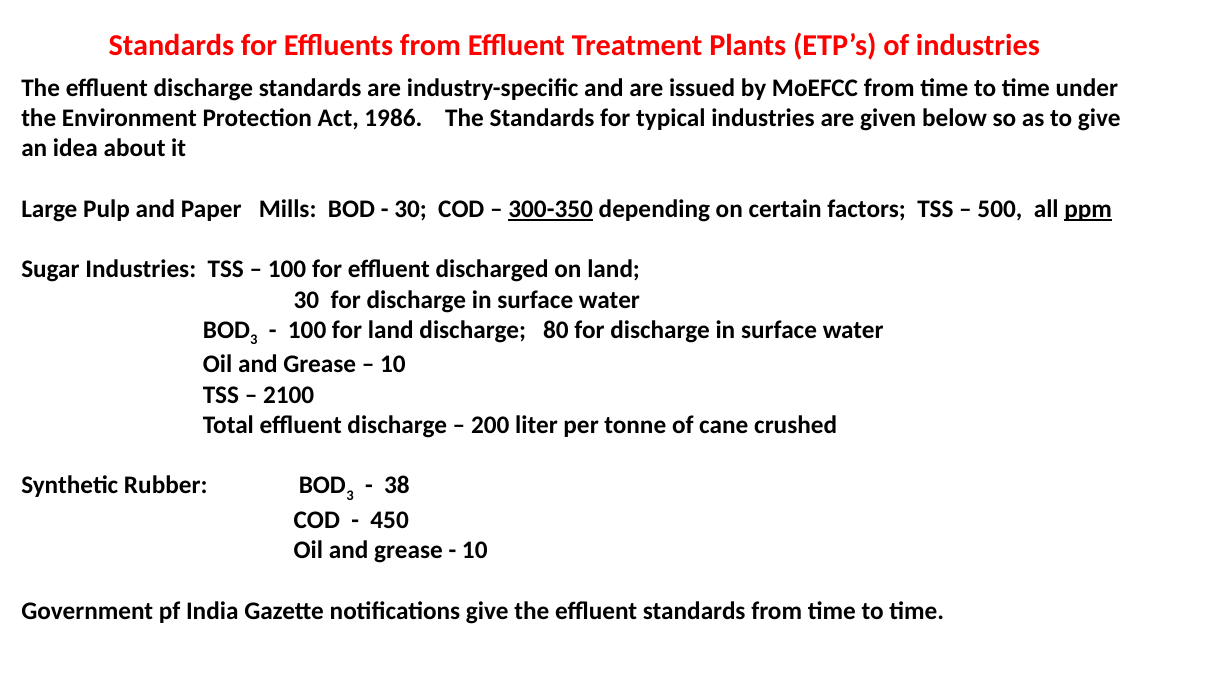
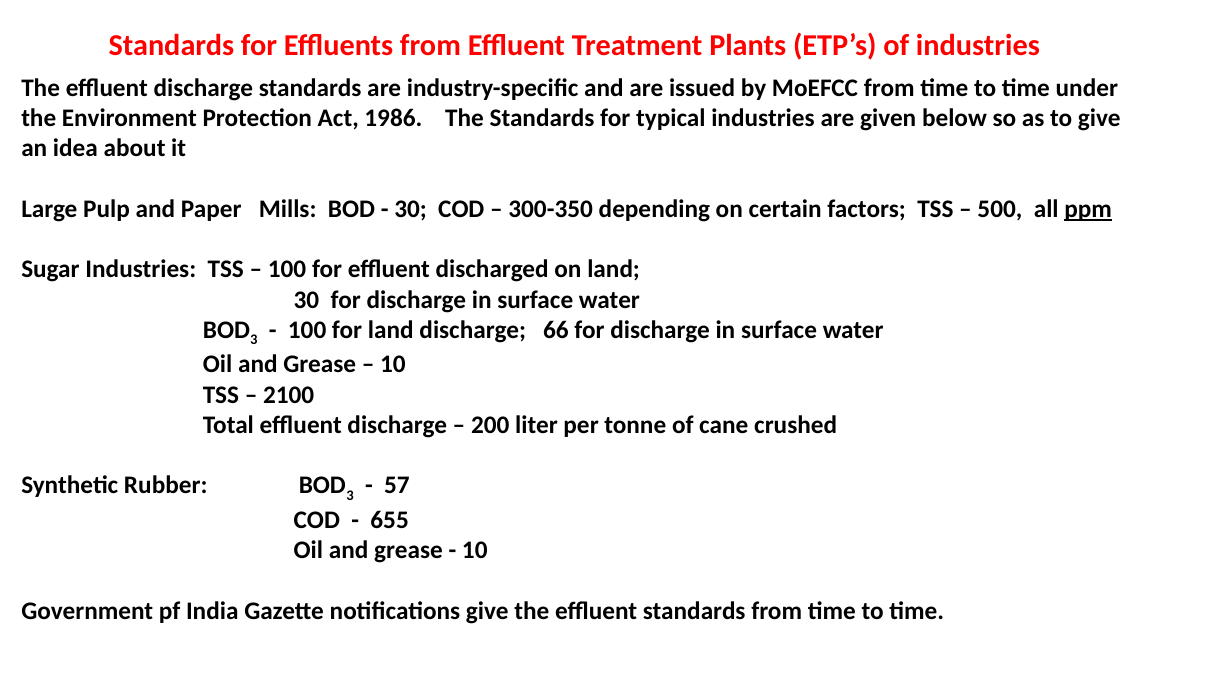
300-350 underline: present -> none (551, 209)
80: 80 -> 66 (556, 330)
38: 38 -> 57 (397, 486)
450: 450 -> 655 (390, 520)
